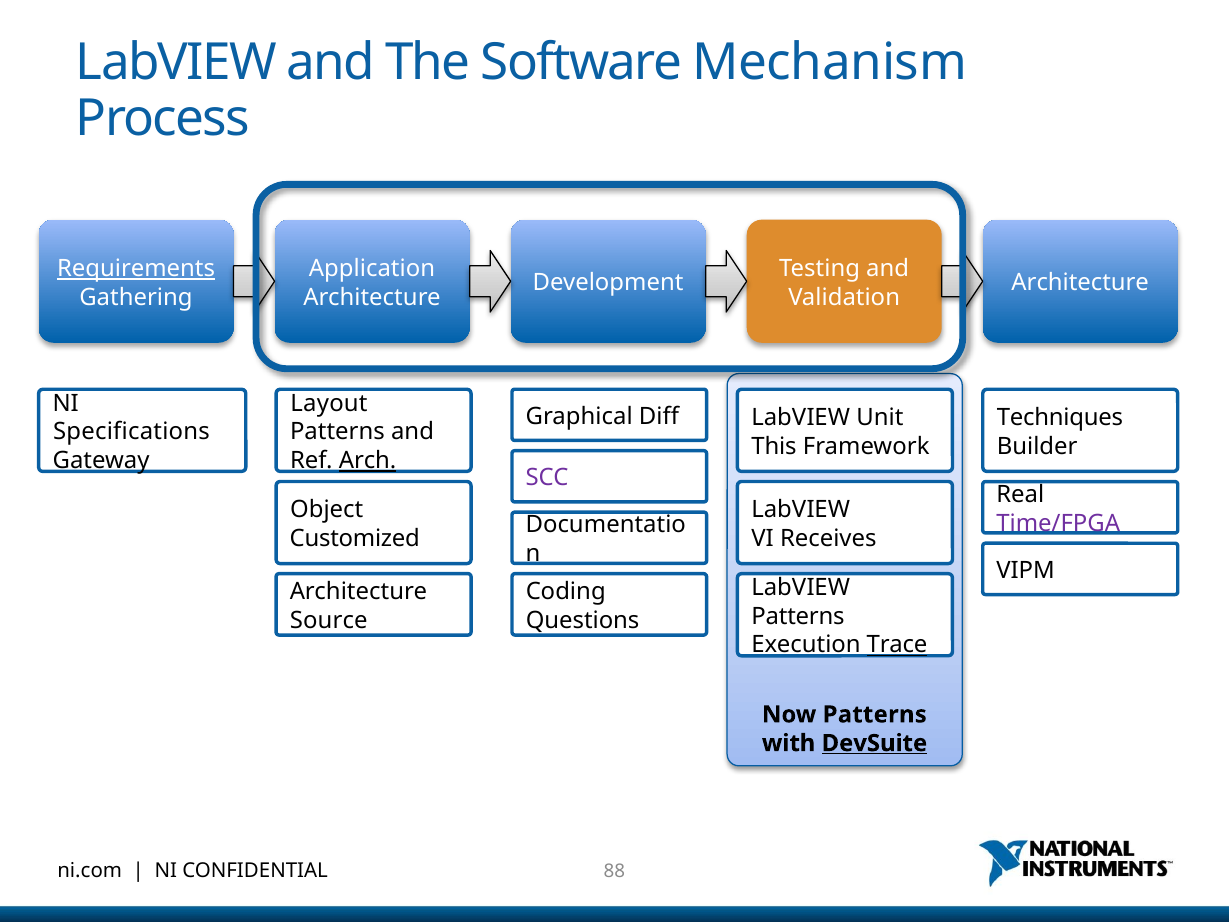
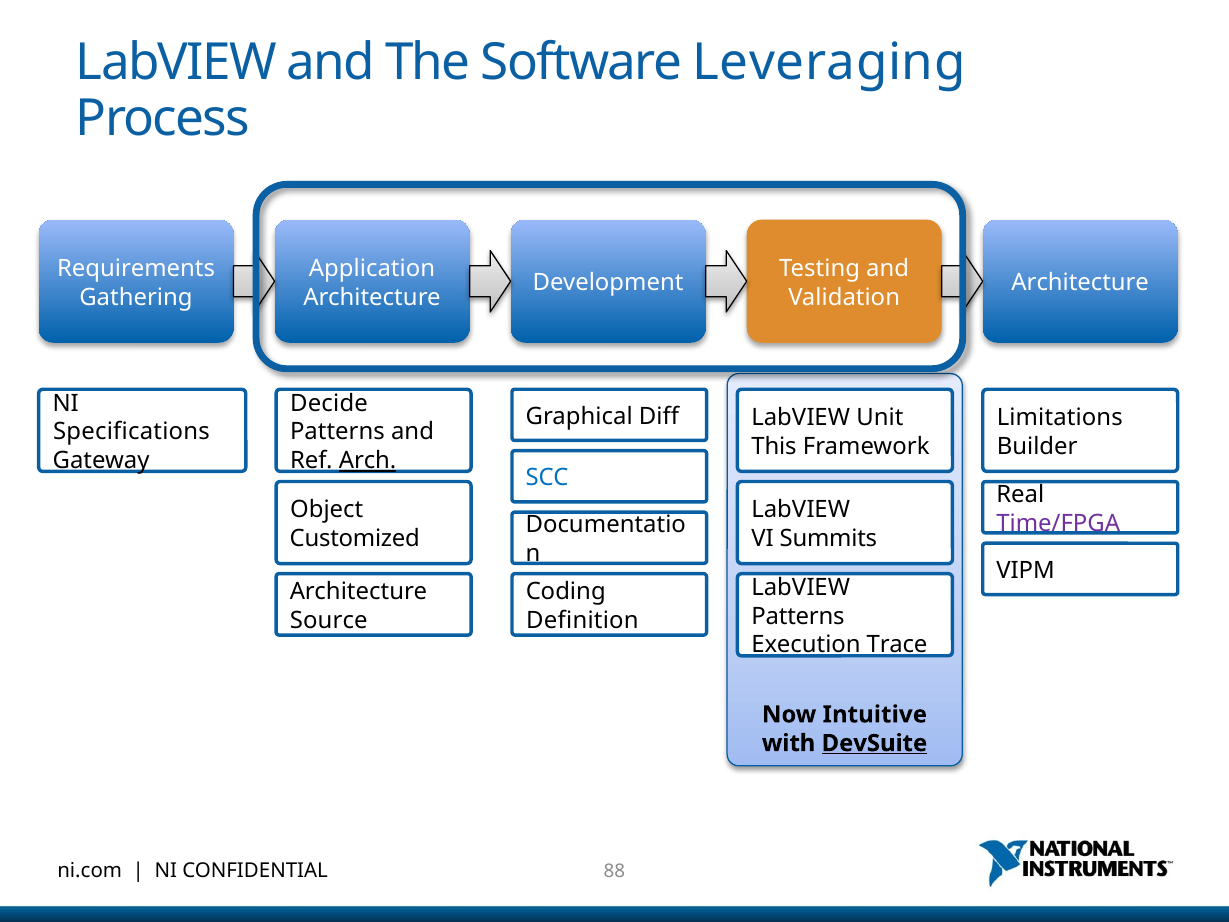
Mechanism: Mechanism -> Leveraging (829, 63)
Requirements underline: present -> none (136, 268)
Layout: Layout -> Decide (329, 403)
Techniques: Techniques -> Limitations (1060, 418)
SCC colour: purple -> blue (547, 478)
Receives: Receives -> Summits (828, 538)
Questions: Questions -> Definition (582, 620)
Trace underline: present -> none (897, 645)
Now Patterns: Patterns -> Intuitive (875, 714)
